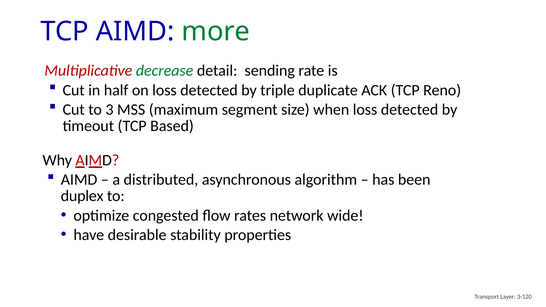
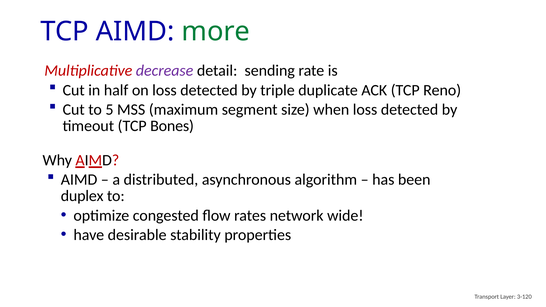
decrease colour: green -> purple (165, 71)
3: 3 -> 5 (109, 110)
Based: Based -> Bones (172, 126)
